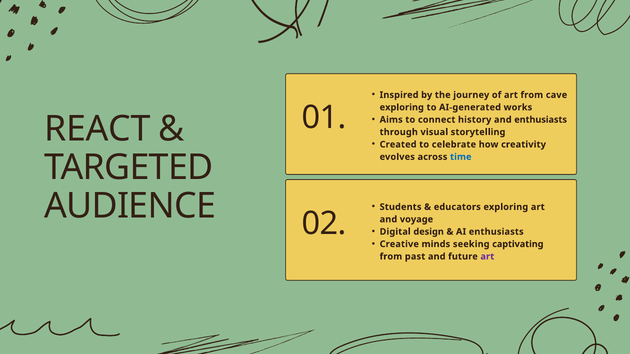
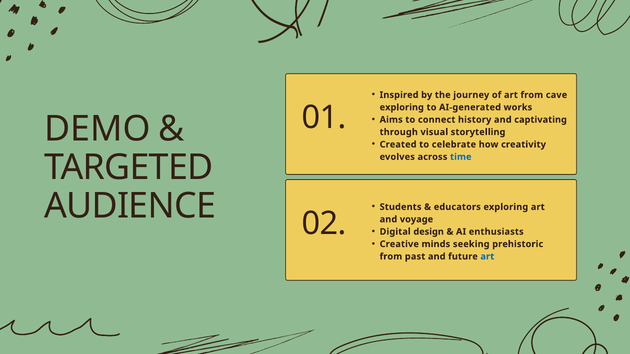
and enthusiasts: enthusiasts -> captivating (541, 120)
REACT: REACT -> DEMO (97, 129)
captivating: captivating -> prehistoric (518, 244)
art colour: purple -> blue (487, 257)
